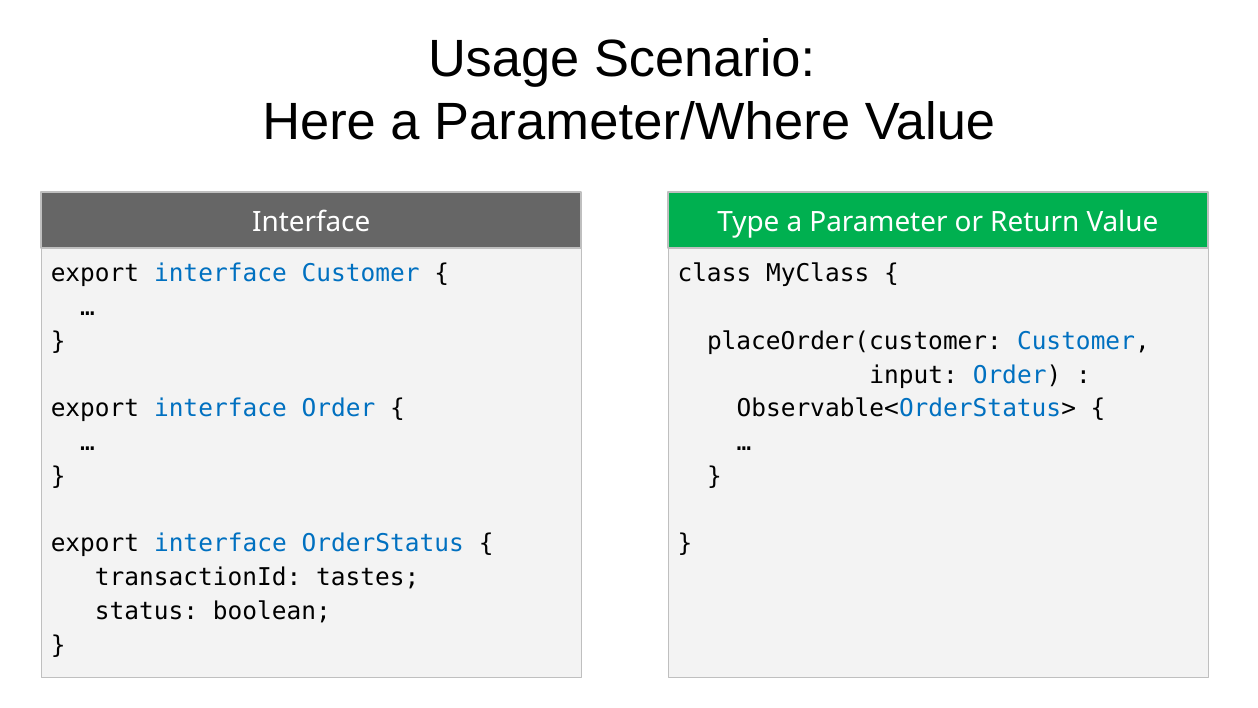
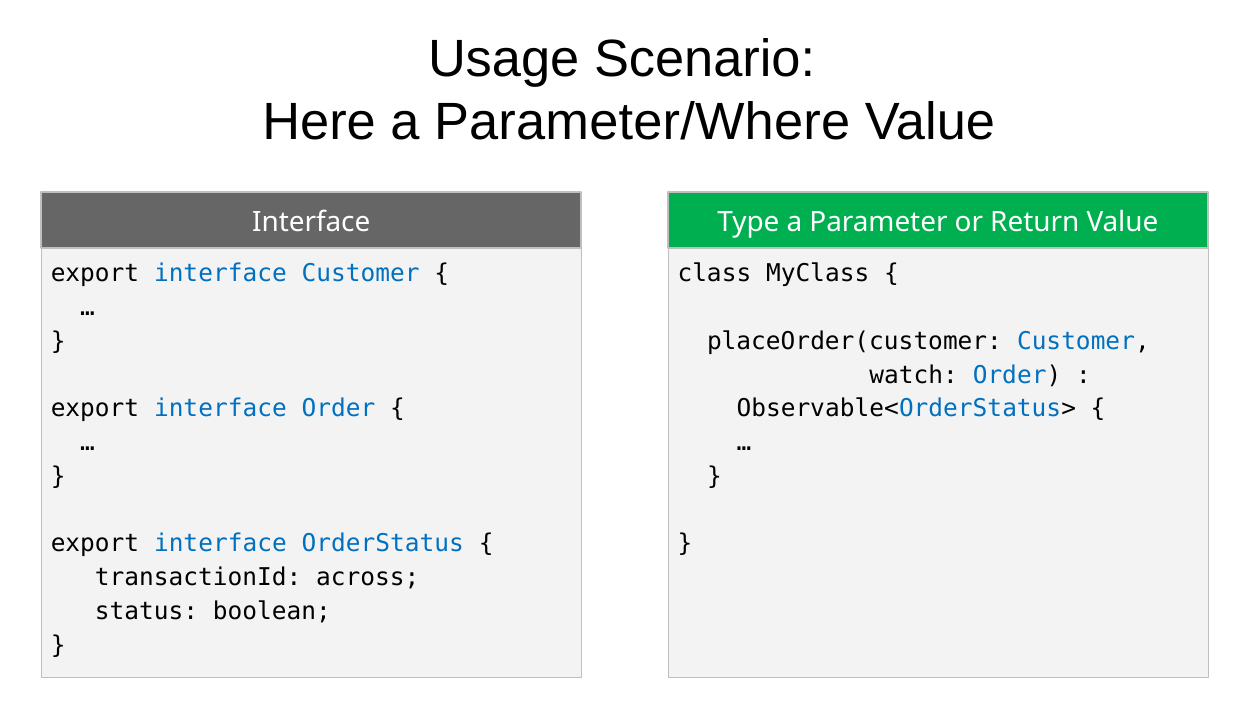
input: input -> watch (914, 375)
tastes: tastes -> across (368, 577)
